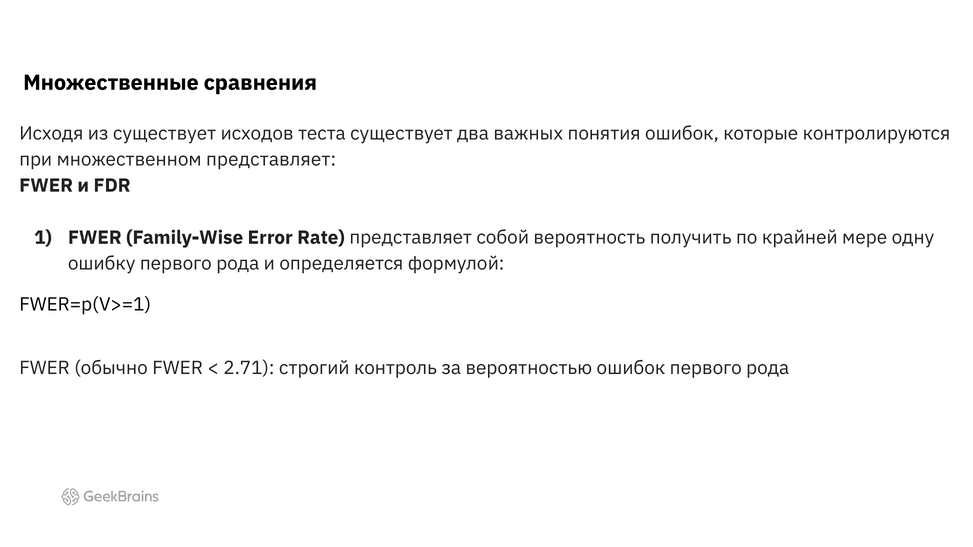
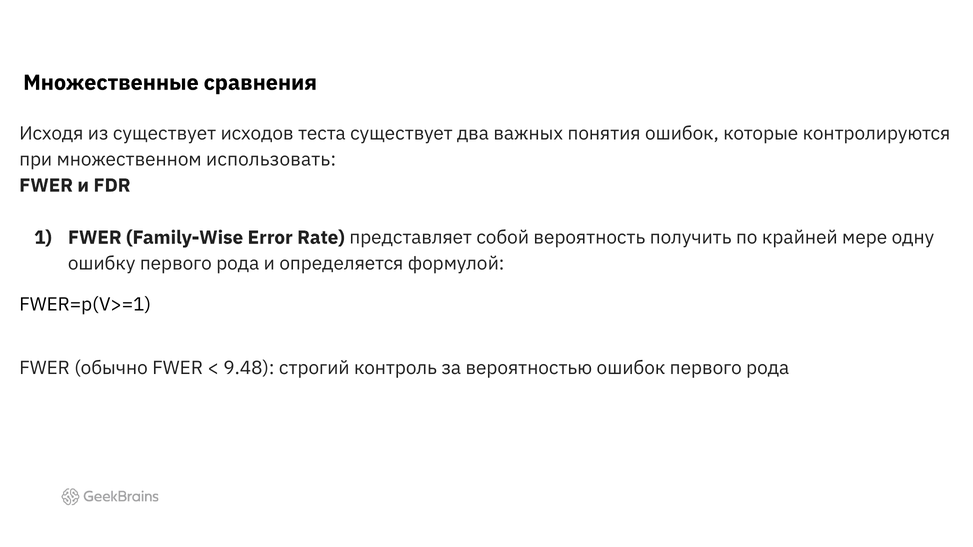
множественном представляет: представляет -> использовать (271, 159)
2.71: 2.71 -> 9.48 (249, 368)
